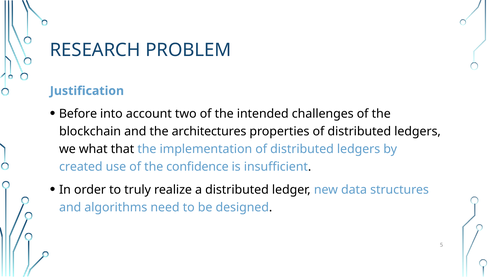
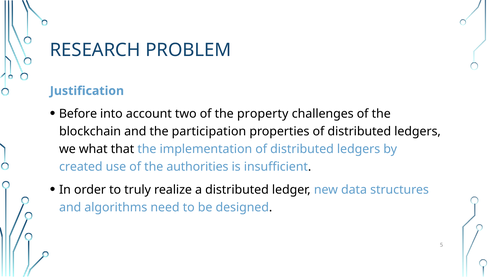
intended: intended -> property (263, 114)
architectures: architectures -> participation (209, 132)
confidence: confidence -> authorities (197, 167)
